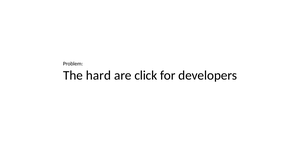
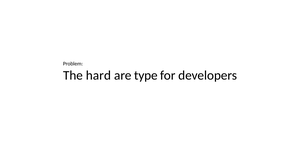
click: click -> type (146, 76)
